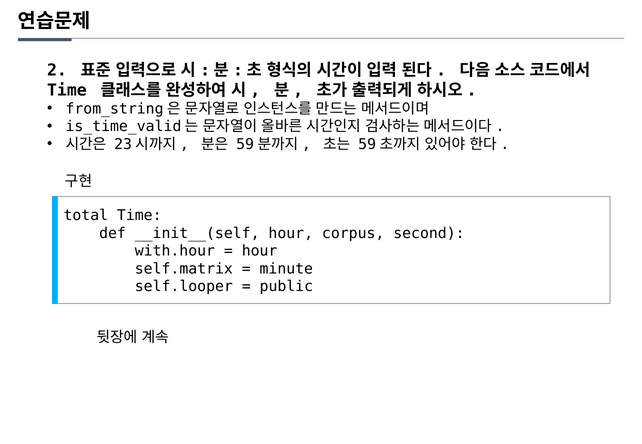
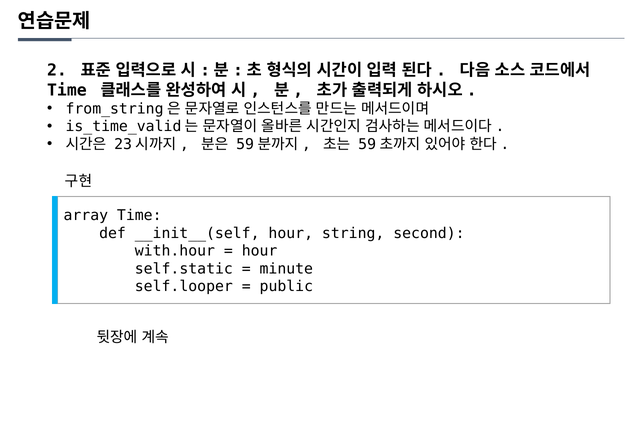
total: total -> array (86, 216)
corpus: corpus -> string (353, 233)
self.matrix: self.matrix -> self.static (184, 269)
